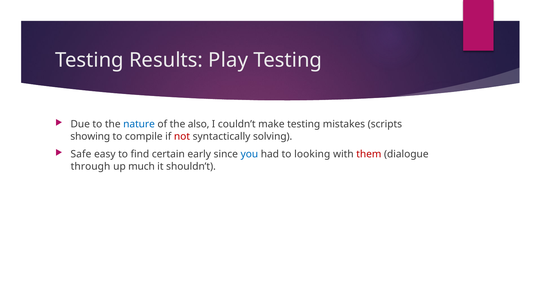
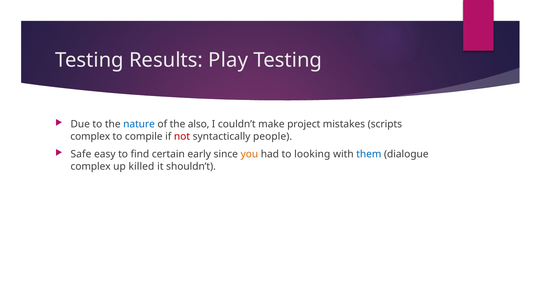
make testing: testing -> project (304, 124)
showing: showing -> complex (90, 137)
solving: solving -> people (273, 137)
you colour: blue -> orange (249, 154)
them colour: red -> blue (369, 154)
through: through -> complex (91, 167)
much: much -> killed (141, 167)
